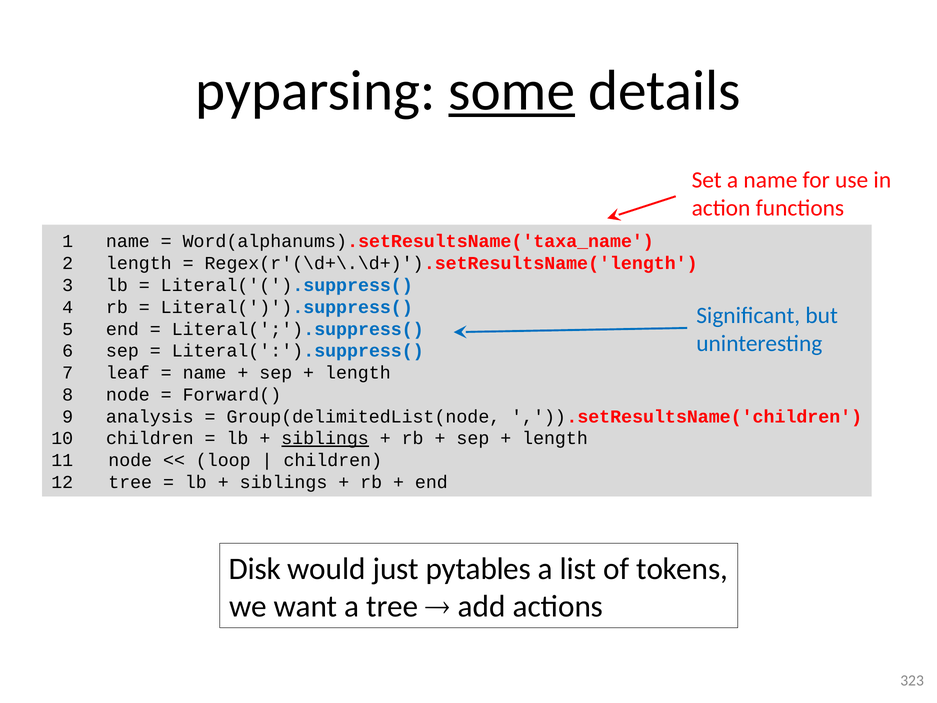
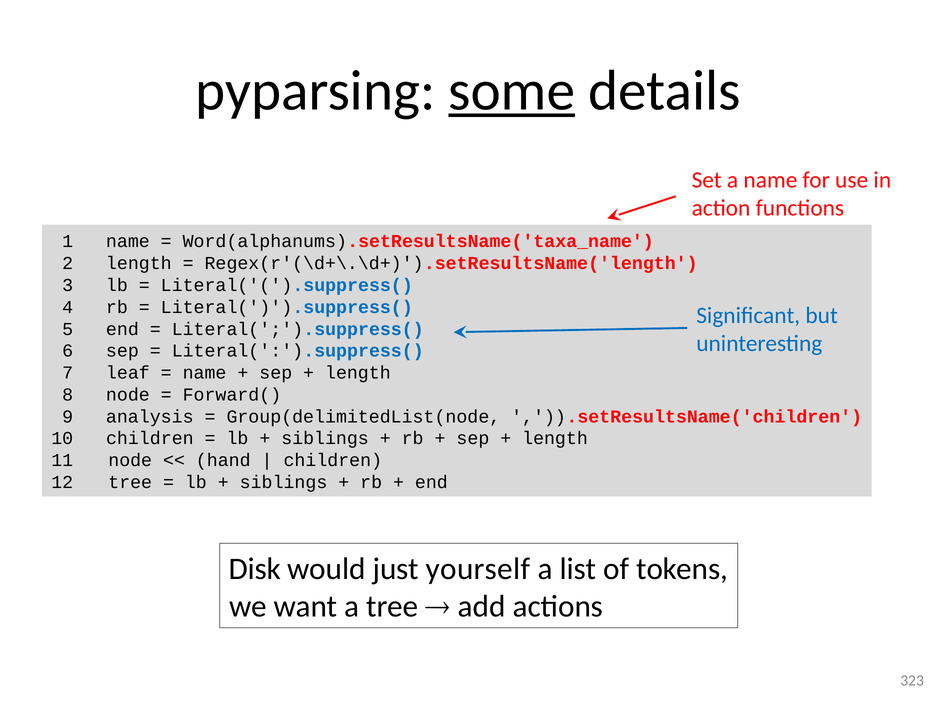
siblings underline: present -> none (325, 438)
loop: loop -> hand (223, 460)
pytables: pytables -> yourself (478, 569)
